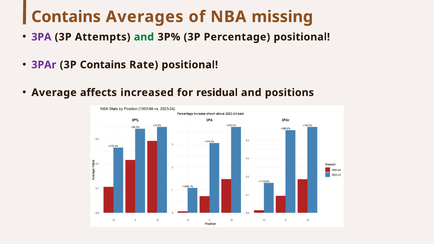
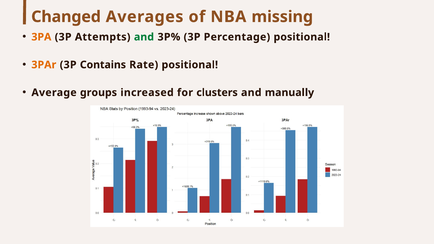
Contains: Contains -> Changed (66, 17)
3PA colour: purple -> orange (41, 37)
3PAr colour: purple -> orange (44, 65)
affects: affects -> groups (99, 93)
residual: residual -> clusters (217, 93)
positions: positions -> manually (289, 93)
